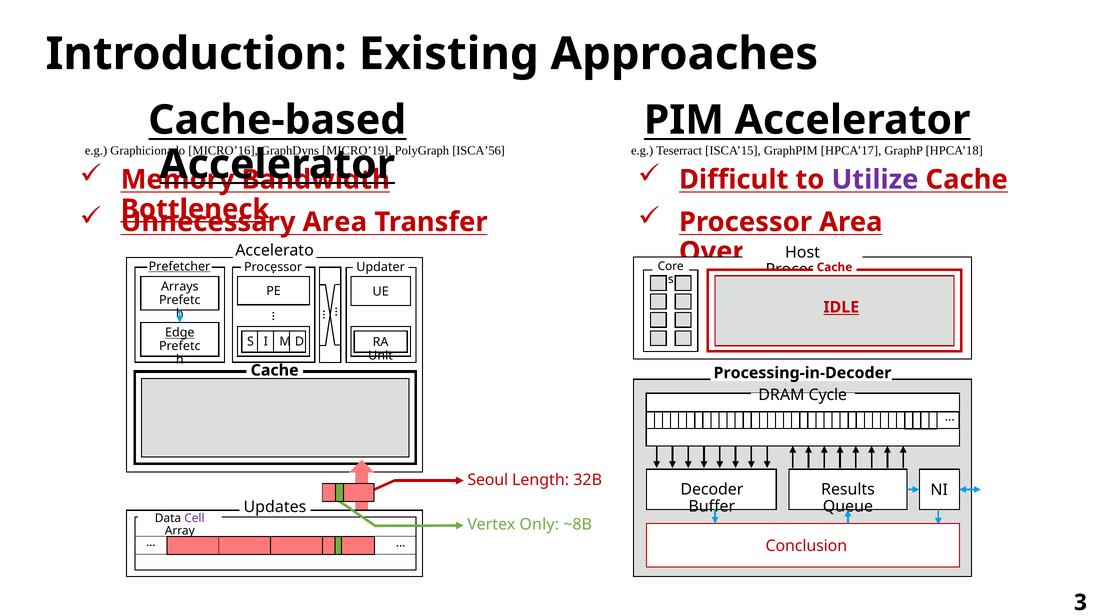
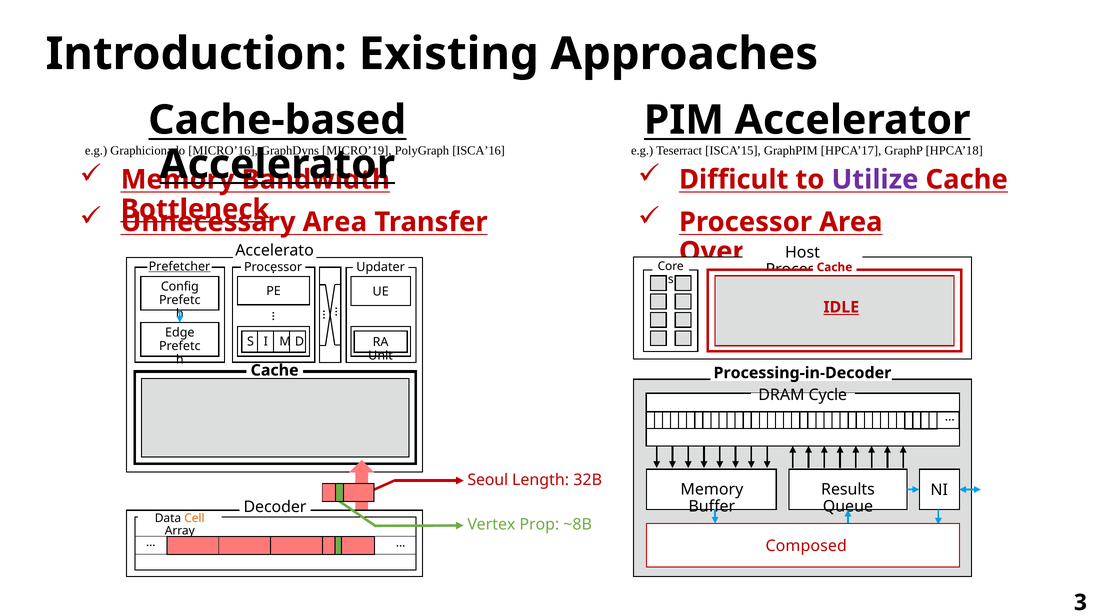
ISCA’56: ISCA’56 -> ISCA’16 (479, 151)
Arrays: Arrays -> Config (180, 287)
Edge underline: present -> none (180, 333)
Decoder: Decoder -> Memory (712, 489)
Updates: Updates -> Decoder (275, 507)
Cell colour: purple -> orange (194, 518)
Only: Only -> Prop (539, 525)
Conclusion: Conclusion -> Composed (806, 546)
